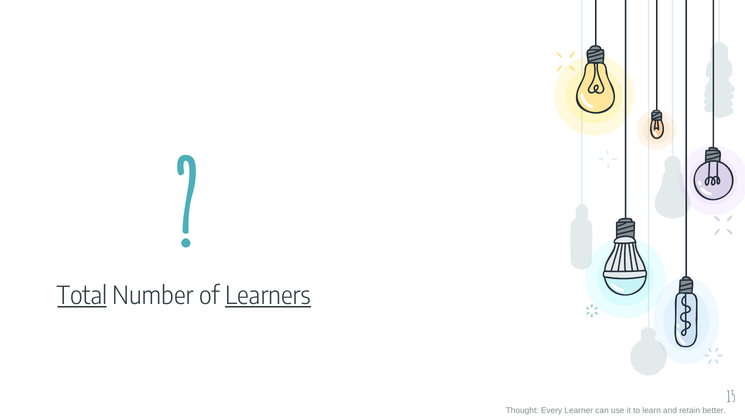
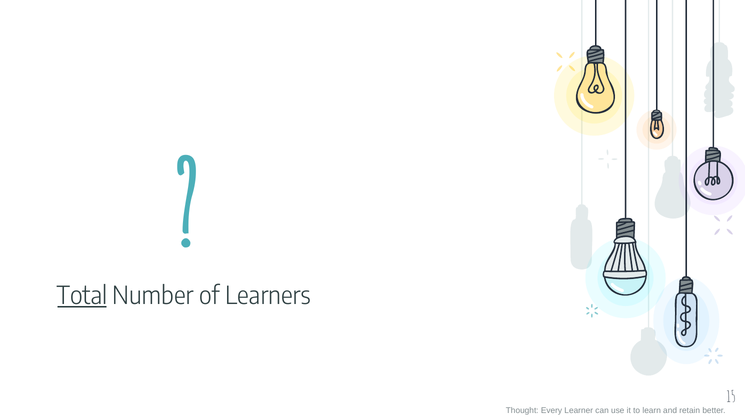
Learners underline: present -> none (268, 296)
